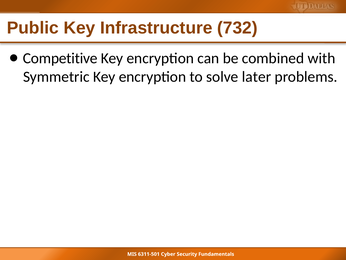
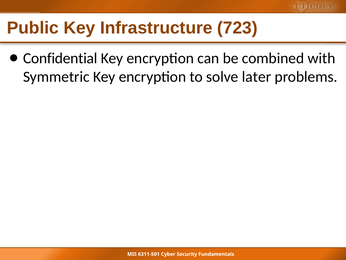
732: 732 -> 723 (237, 28)
Competitive: Competitive -> Confidential (60, 58)
